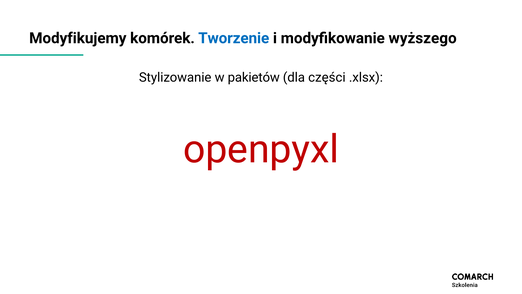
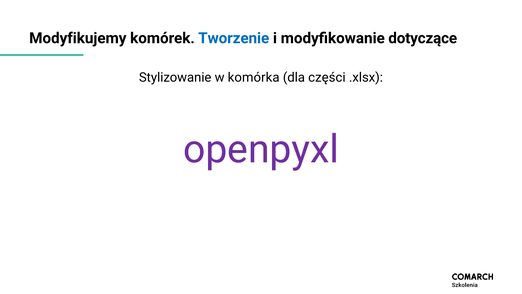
wyższego: wyższego -> dotyczące (423, 38)
pakietów: pakietów -> komórka (254, 77)
openpyxl colour: red -> purple (261, 149)
